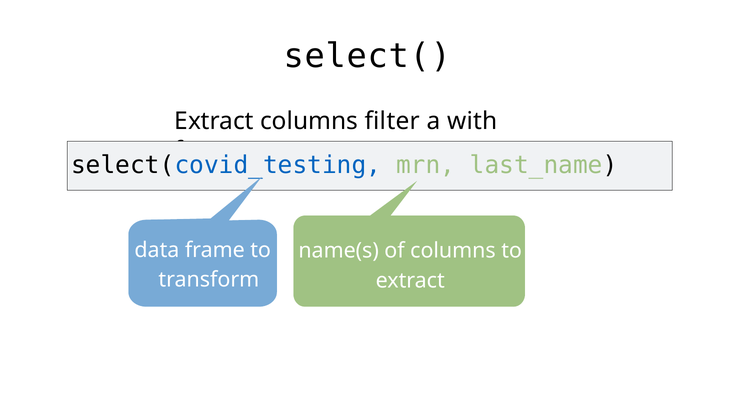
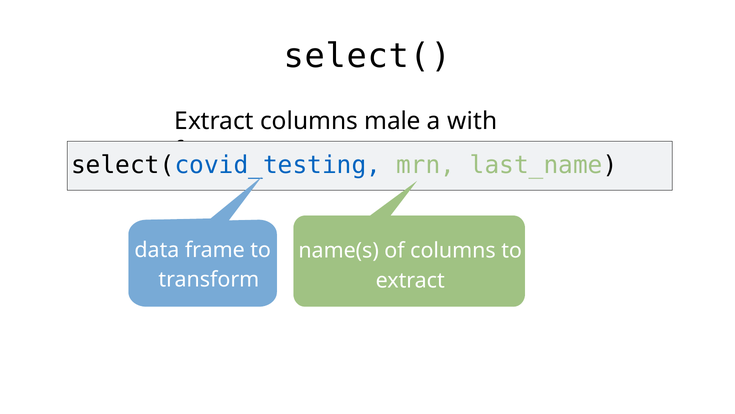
filter: filter -> male (392, 121)
